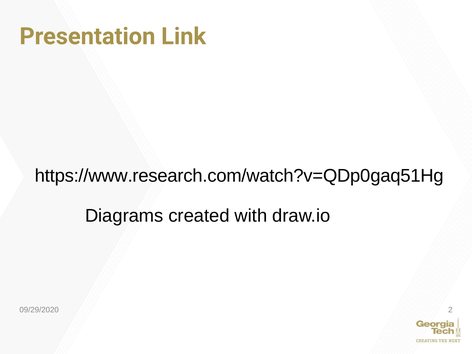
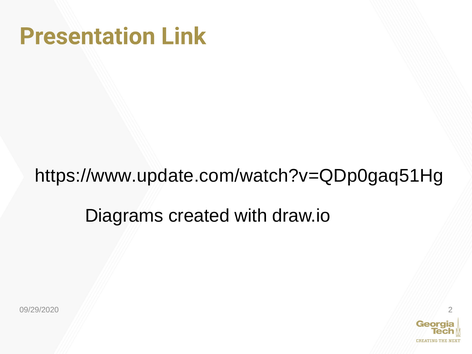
https://www.research.com/watch?v=QDp0gaq51Hg: https://www.research.com/watch?v=QDp0gaq51Hg -> https://www.update.com/watch?v=QDp0gaq51Hg (239, 176)
